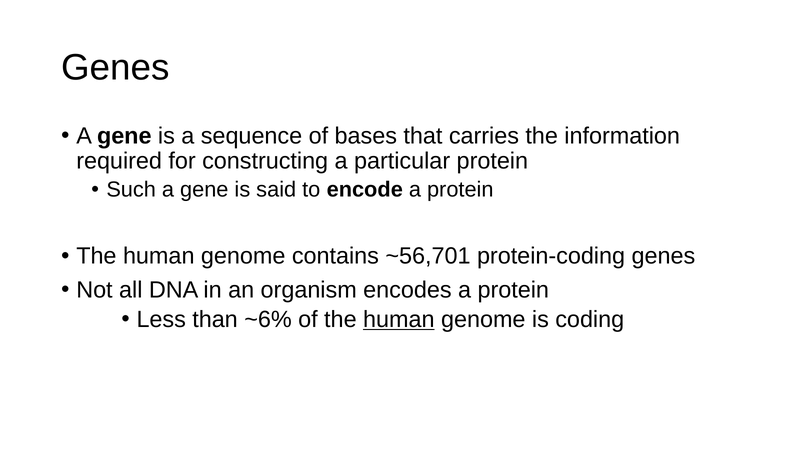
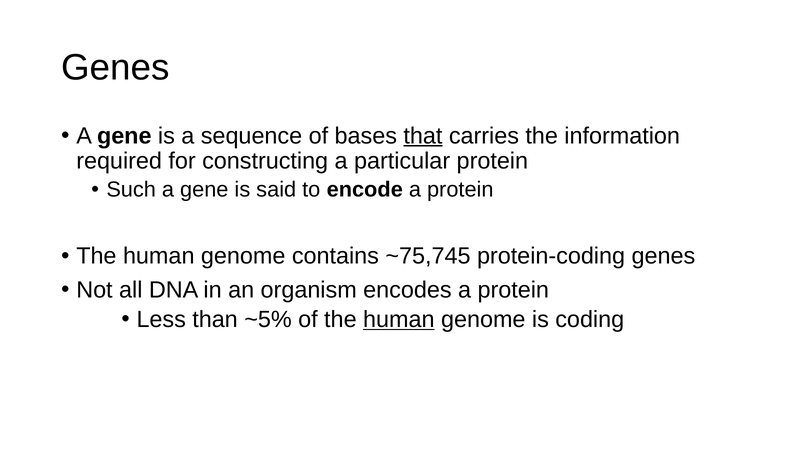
that underline: none -> present (423, 136)
~56,701: ~56,701 -> ~75,745 (428, 256)
~6%: ~6% -> ~5% (268, 319)
